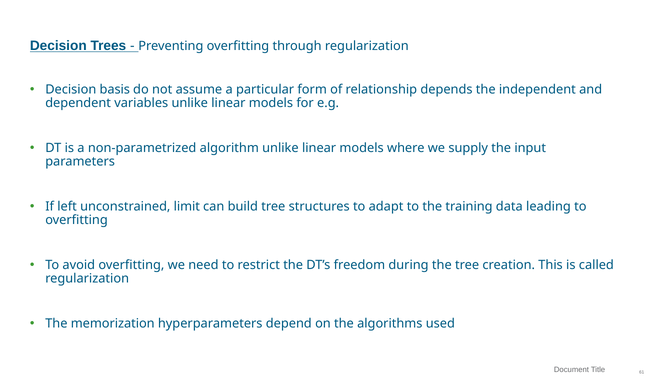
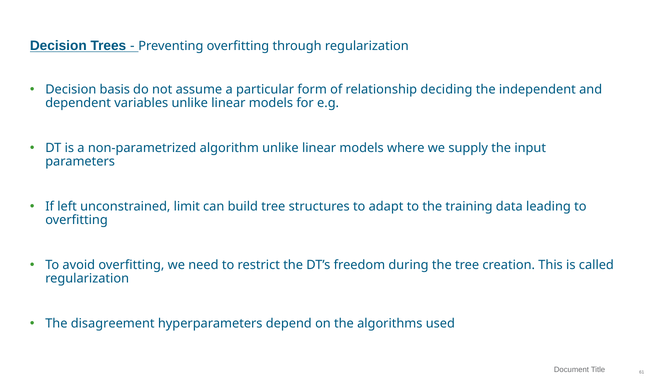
depends: depends -> deciding (446, 89)
memorization: memorization -> disagreement (113, 324)
